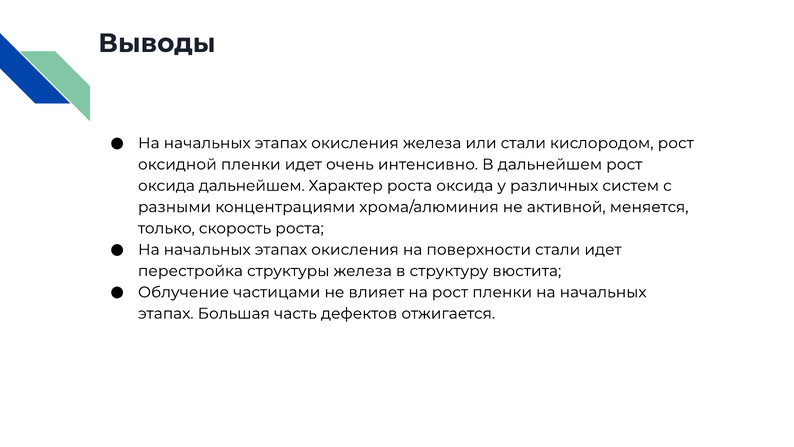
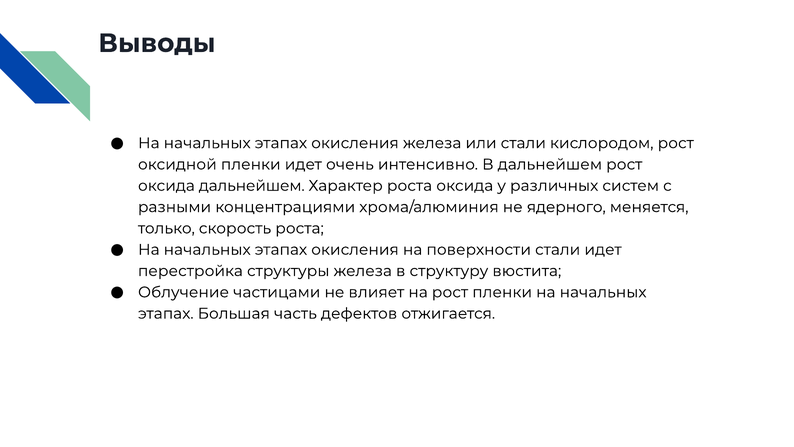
активной: активной -> ядерного (566, 207)
